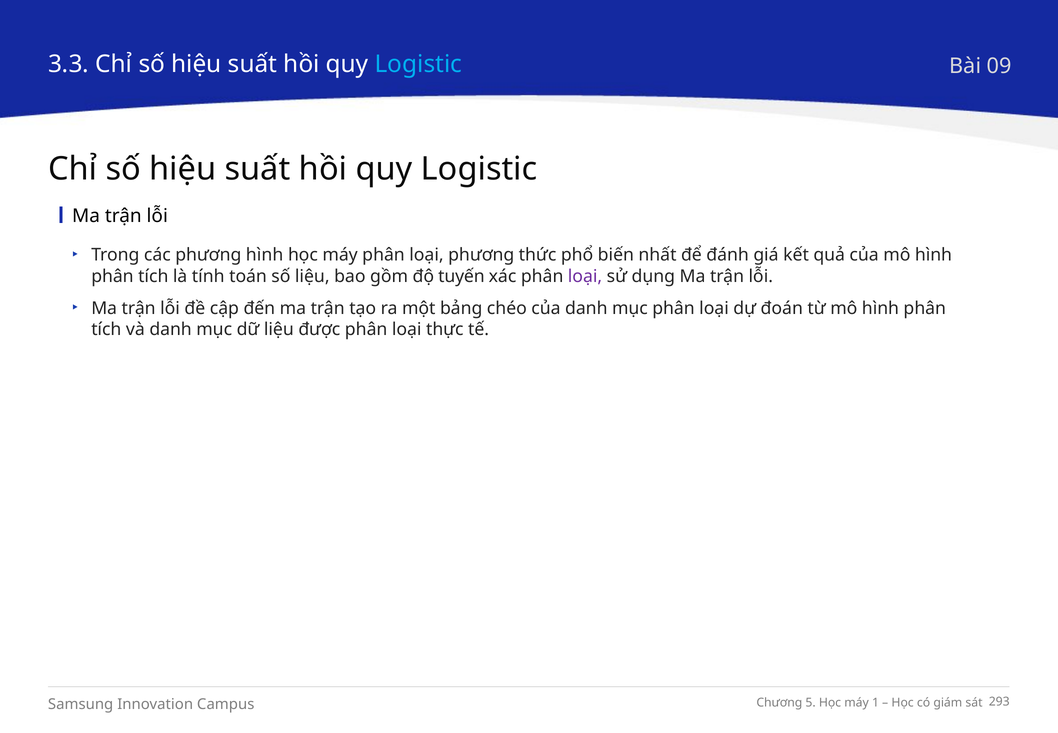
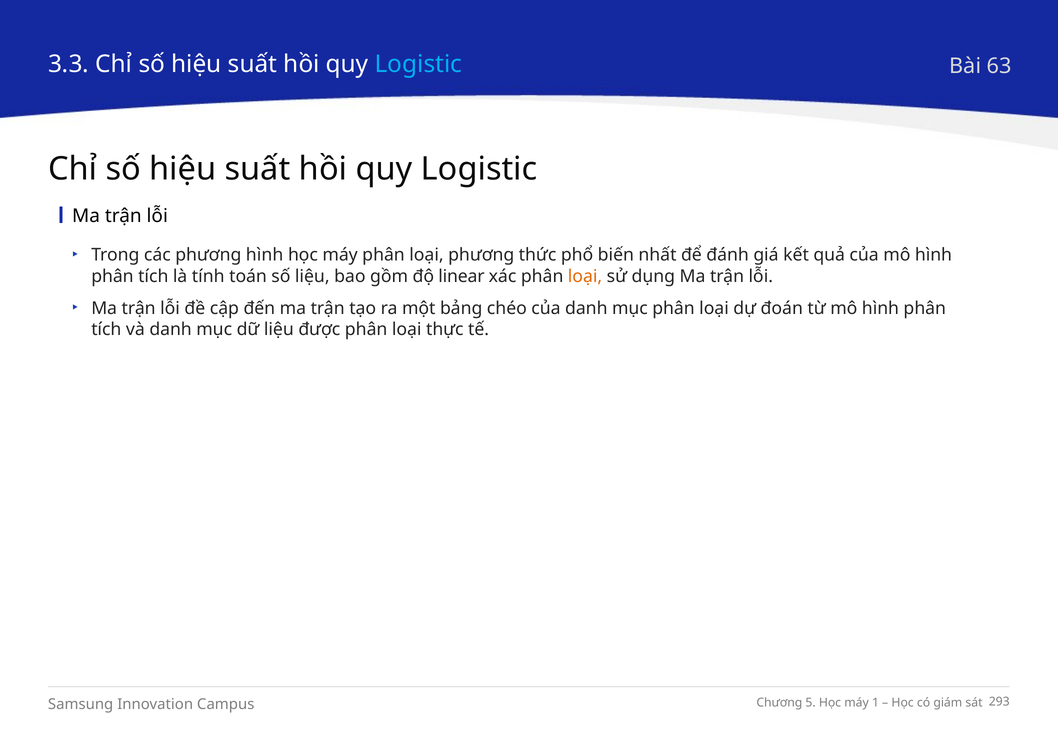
09: 09 -> 63 (999, 66)
tuyến: tuyến -> linear (461, 276)
loại colour: purple -> orange (585, 276)
